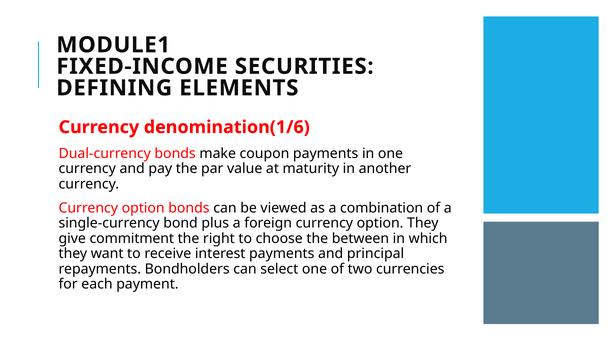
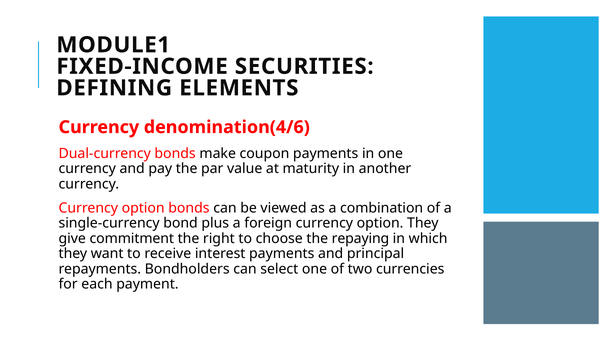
denomination(1/6: denomination(1/6 -> denomination(4/6 (227, 127)
between: between -> repaying (361, 238)
